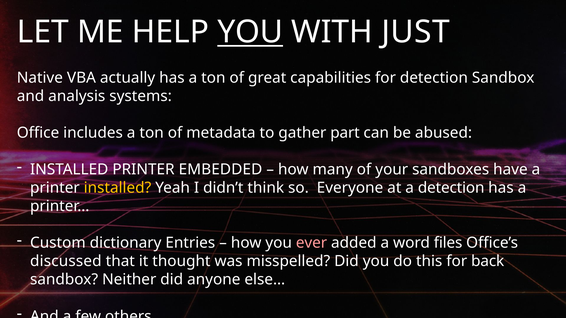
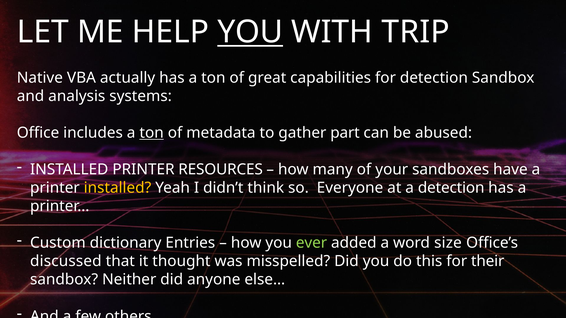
JUST: JUST -> TRIP (416, 32)
ton underline: none -> present (152, 133)
EMBEDDED: EMBEDDED -> RESOURCES (221, 170)
ever colour: pink -> light green (312, 243)
files: files -> size (448, 243)
back: back -> their (488, 262)
